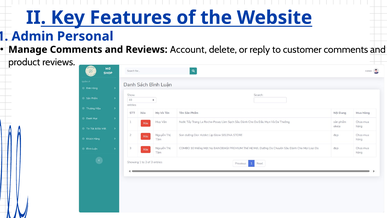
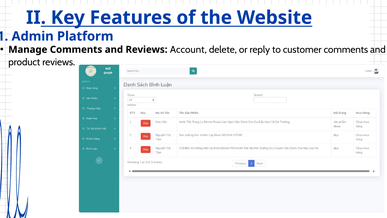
Personal: Personal -> Platform (85, 36)
